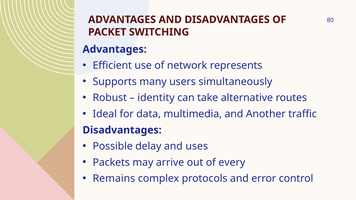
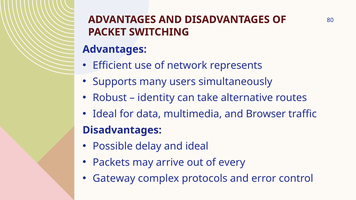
Another: Another -> Browser (266, 114)
and uses: uses -> ideal (197, 146)
Remains: Remains -> Gateway (114, 179)
